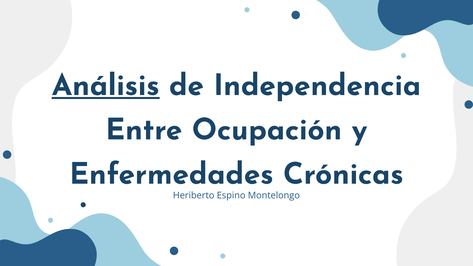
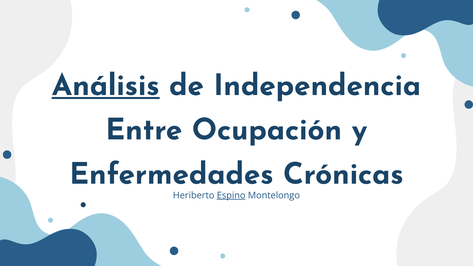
Espino underline: none -> present (231, 195)
